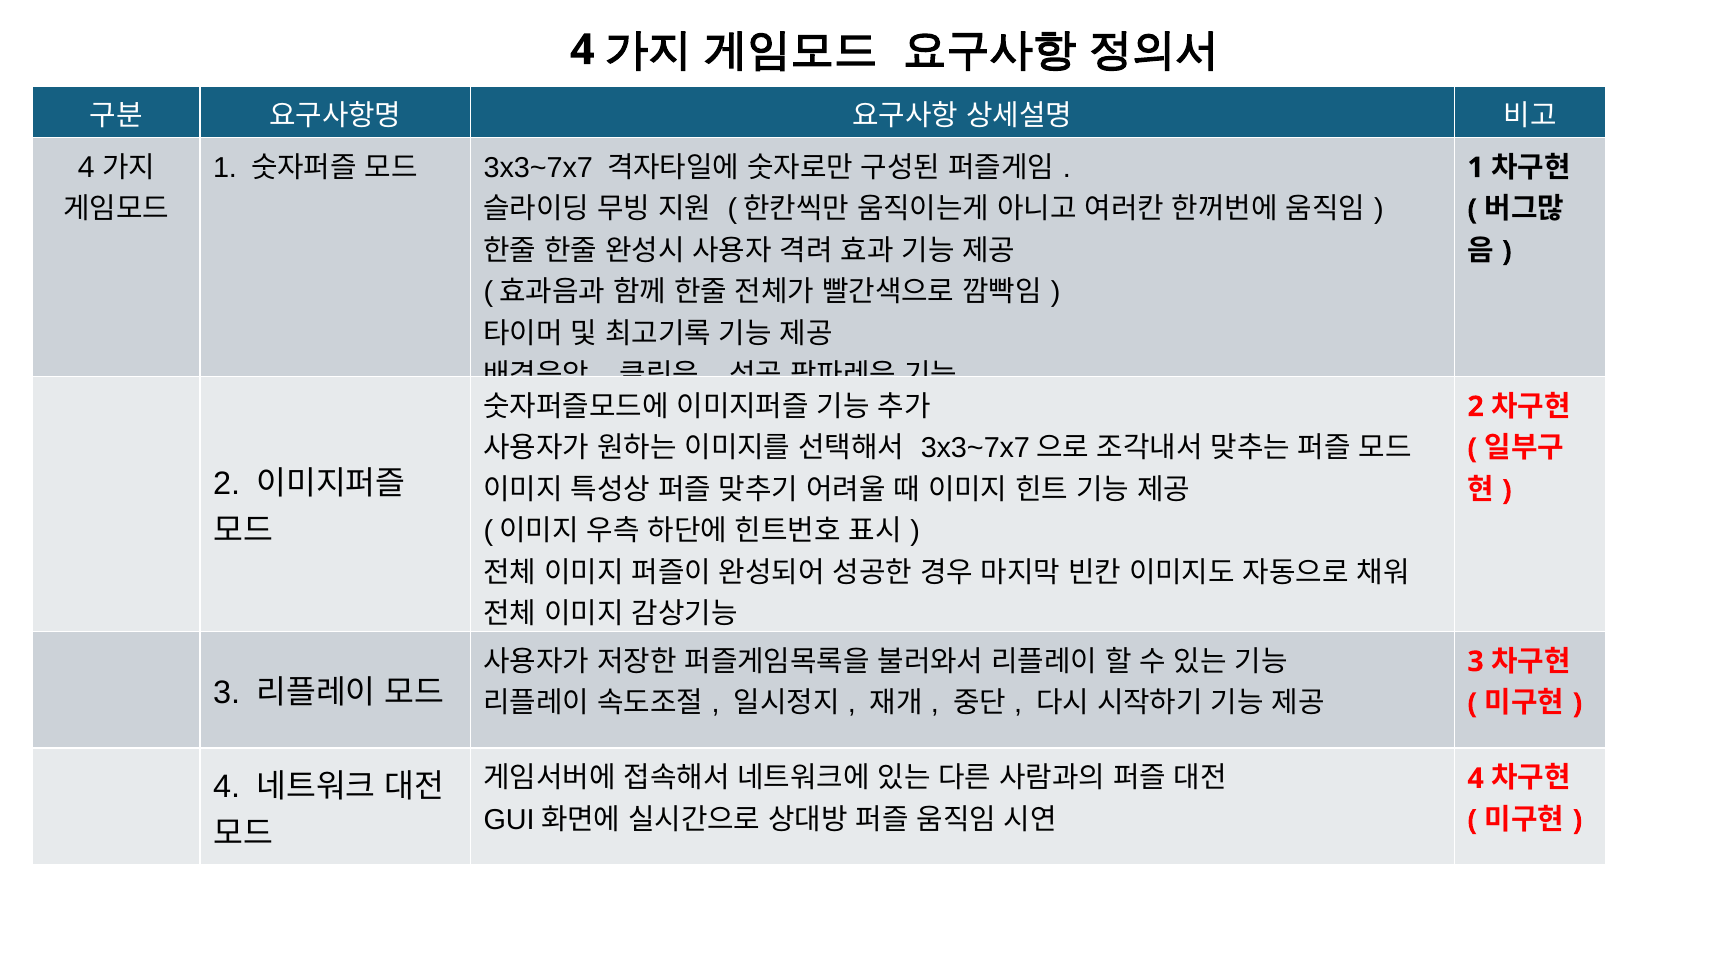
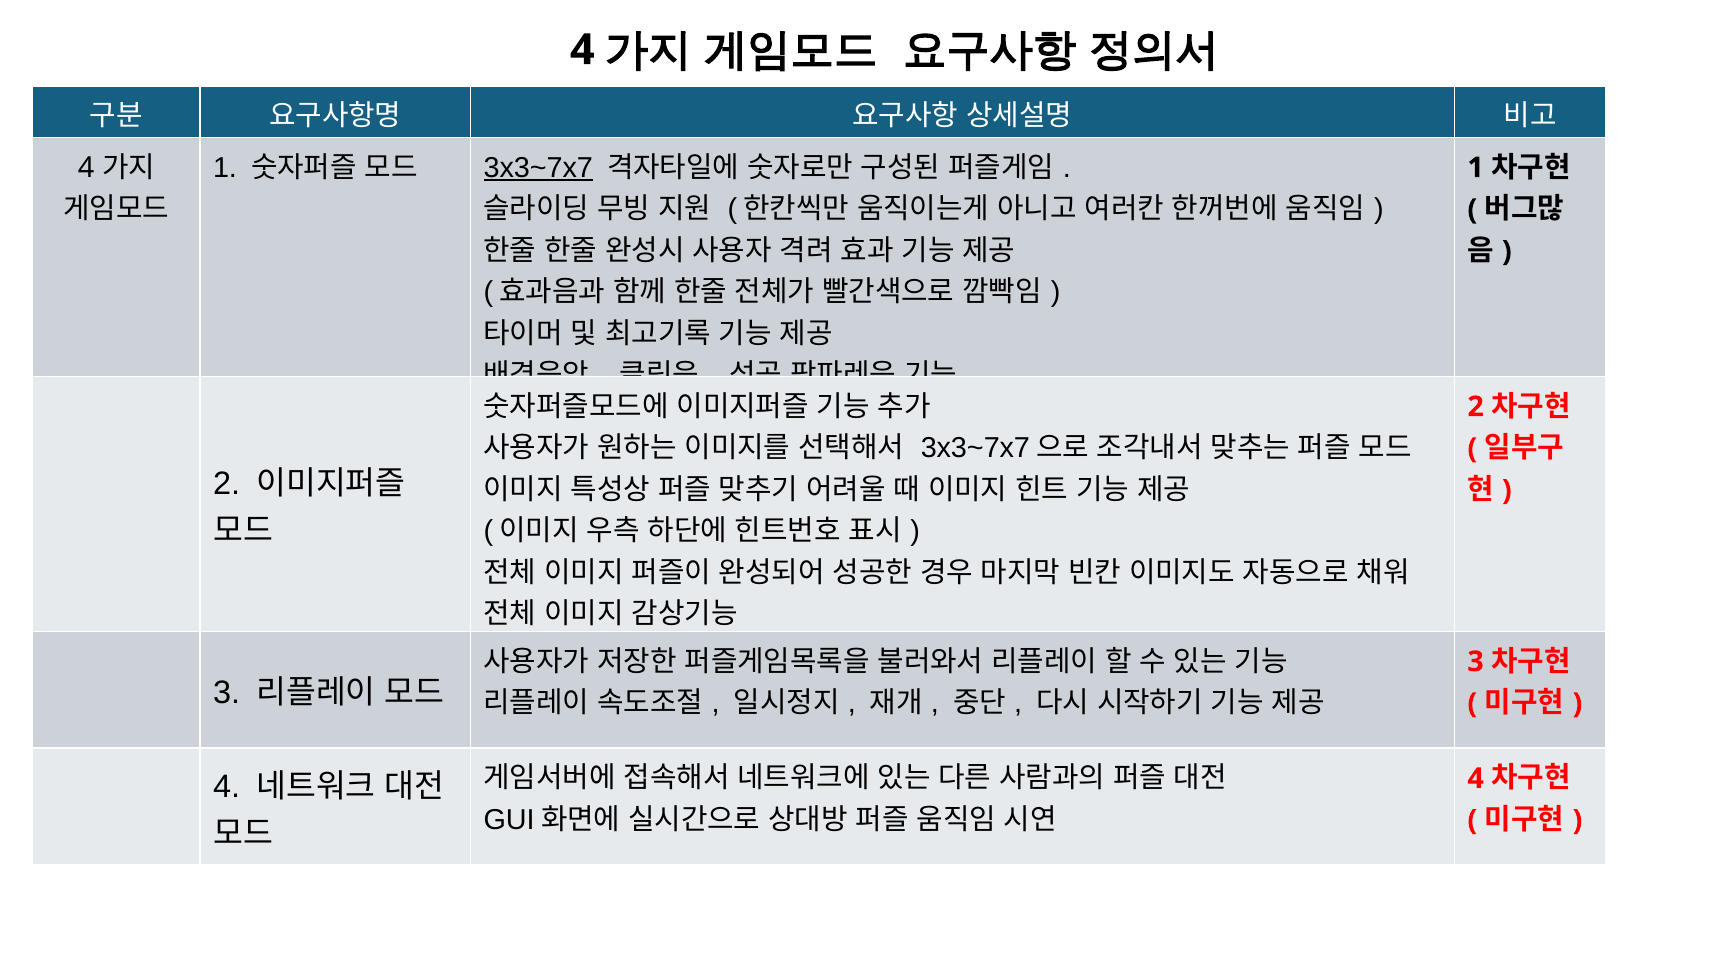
3x3~7x7 underline: none -> present (538, 168)
